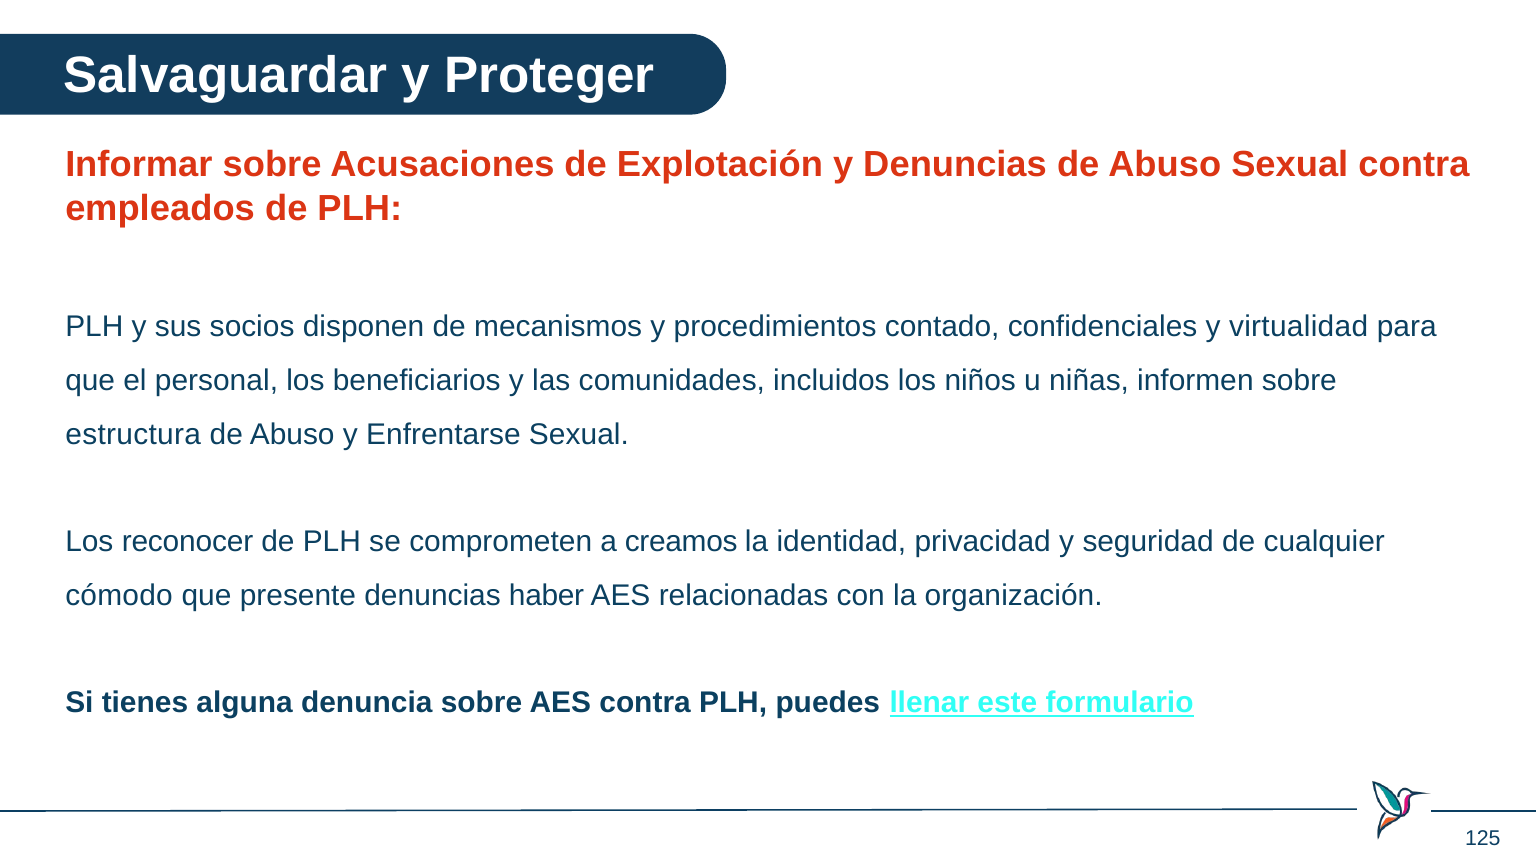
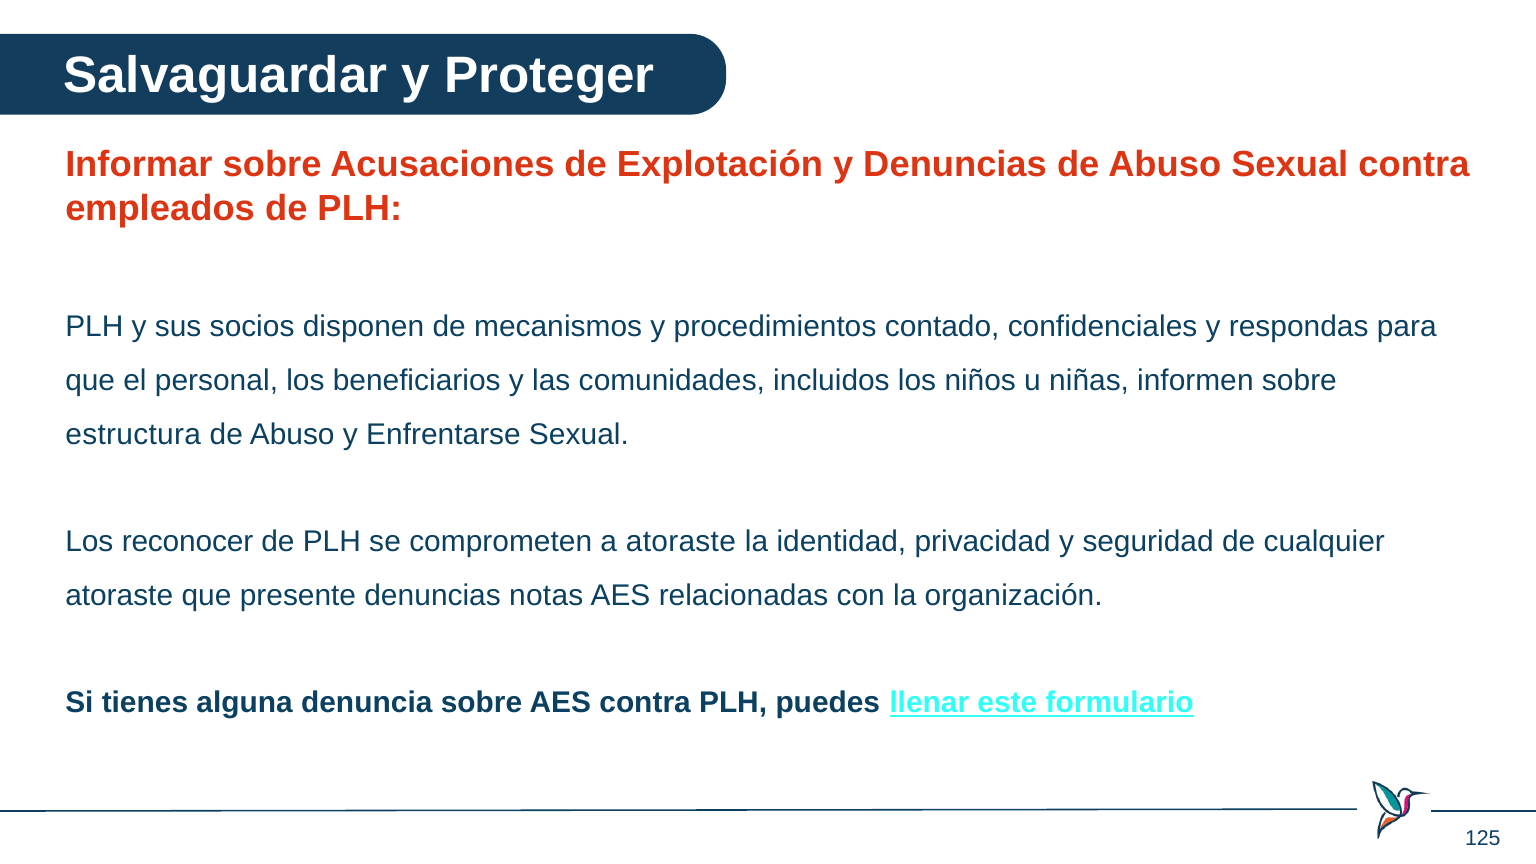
virtualidad: virtualidad -> respondas (1299, 327)
a creamos: creamos -> atoraste (681, 542)
cómodo: cómodo -> atoraste (119, 596)
haber: haber -> notas (546, 596)
